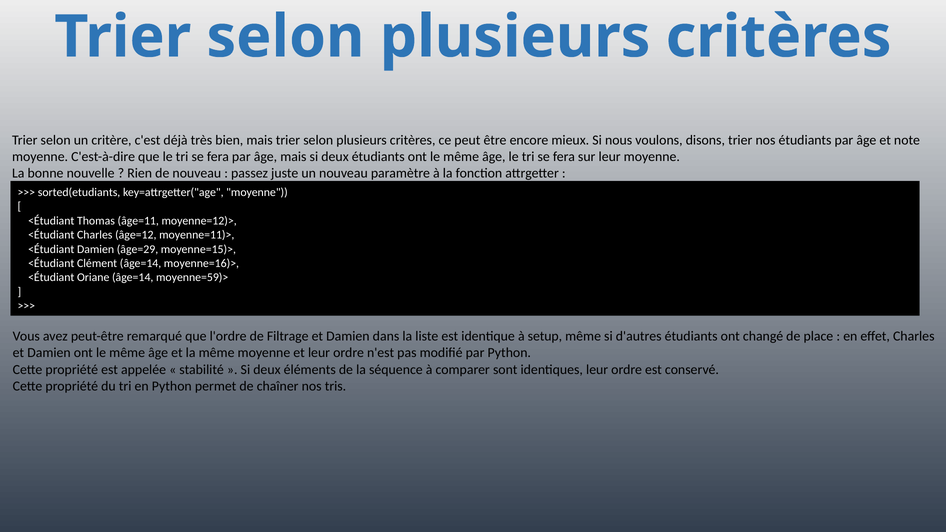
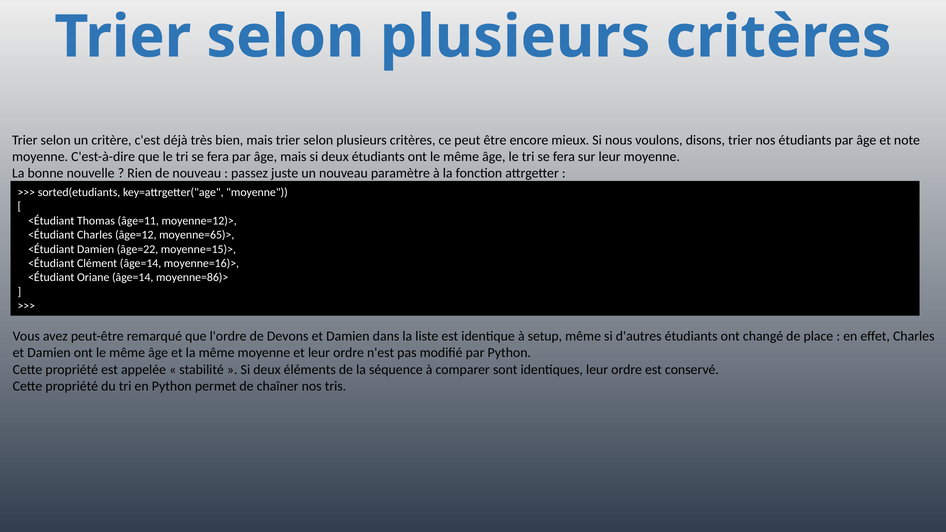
moyenne=11)>: moyenne=11)> -> moyenne=65)> (197, 235)
âge=29: âge=29 -> âge=22 (137, 249)
moyenne=59)>: moyenne=59)> -> moyenne=86)> (192, 278)
Filtrage: Filtrage -> Devons (288, 336)
